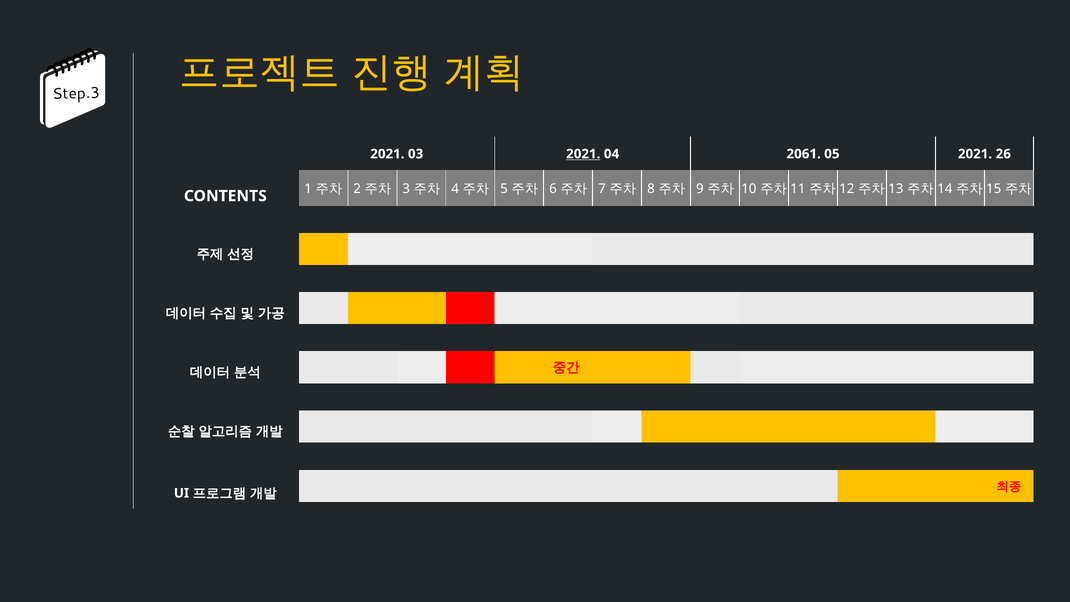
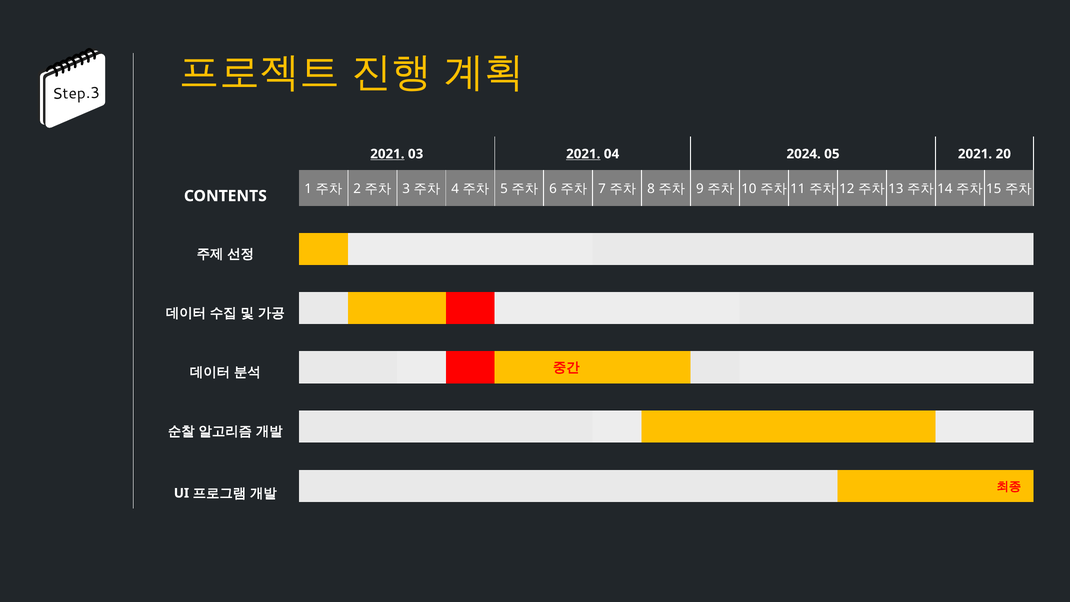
2021 underline: none -> present (387, 154)
2061: 2061 -> 2024 (804, 154)
26: 26 -> 20 (1003, 154)
